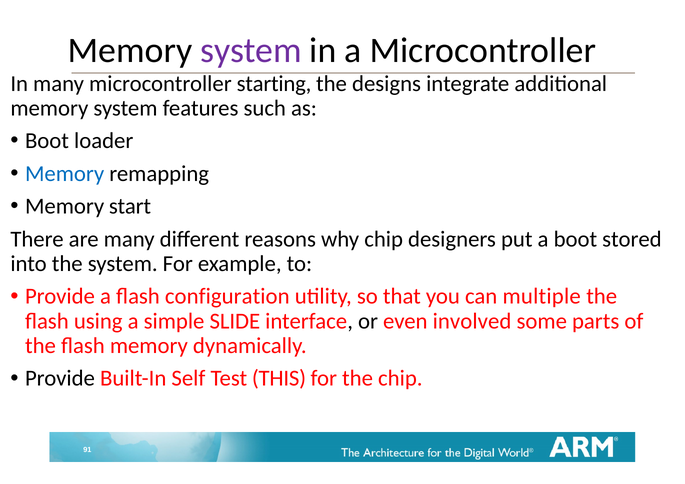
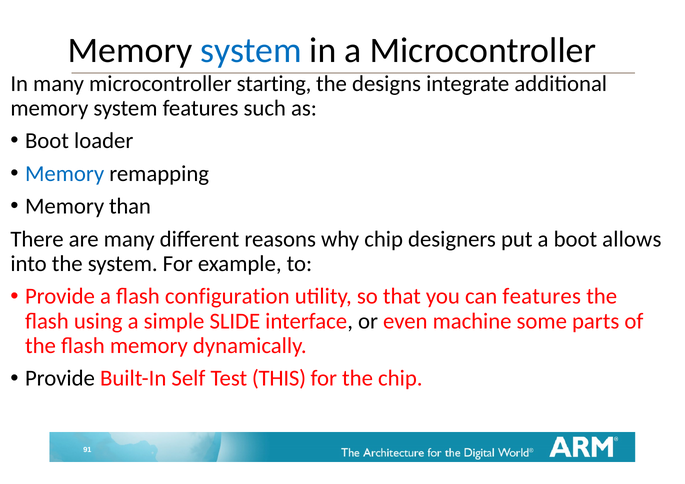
system colour: purple -> blue (251, 51)
start: start -> than (130, 206)
stored: stored -> allows (632, 239)
can multiple: multiple -> features (542, 296)
involved: involved -> machine (472, 321)
